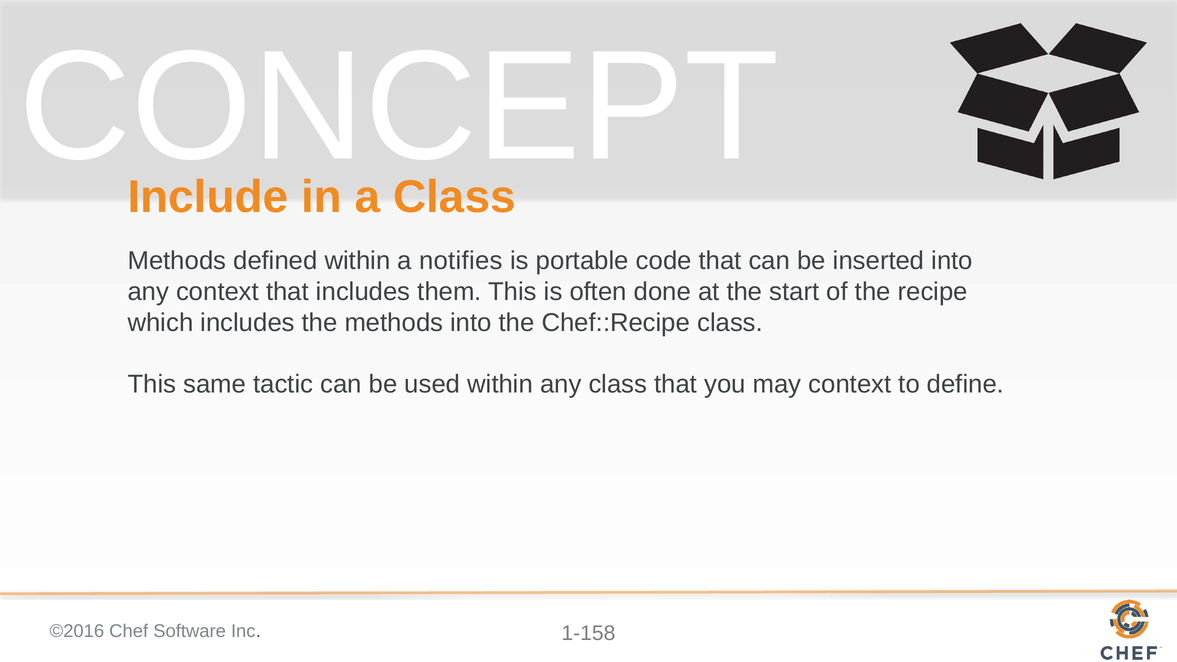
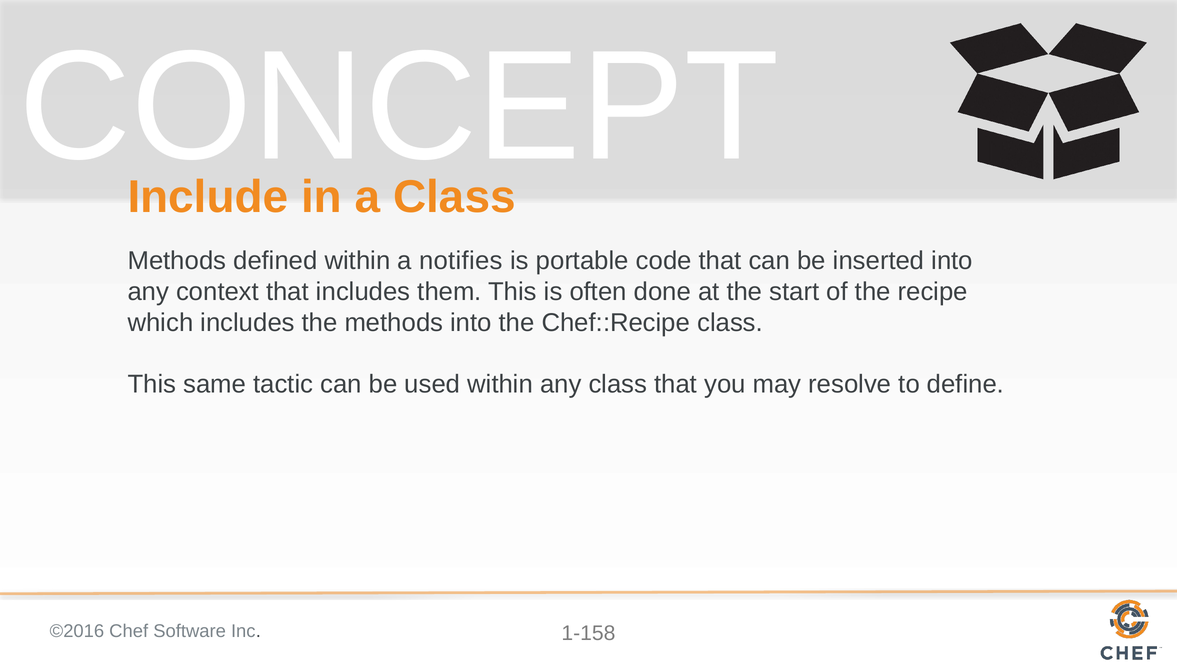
may context: context -> resolve (850, 384)
